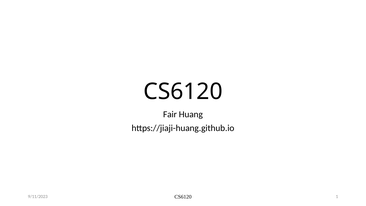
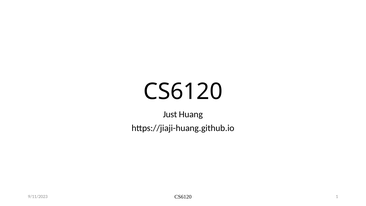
Fair: Fair -> Just (170, 114)
